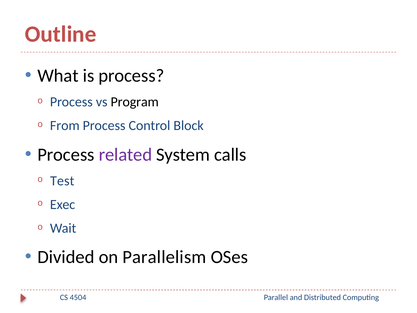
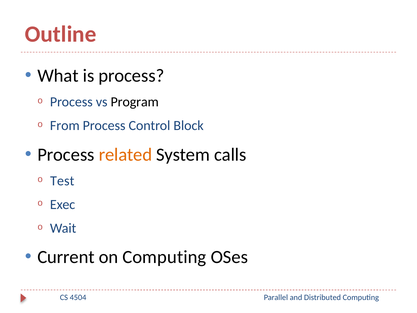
related colour: purple -> orange (125, 154)
Divided: Divided -> Current (66, 257)
on Parallelism: Parallelism -> Computing (164, 257)
